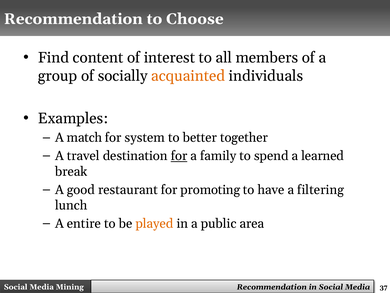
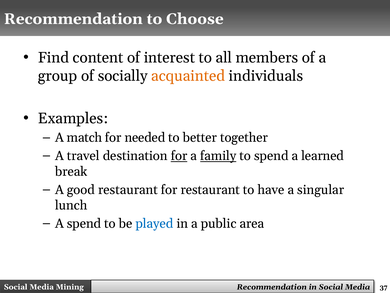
system: system -> needed (145, 137)
family underline: none -> present (218, 156)
for promoting: promoting -> restaurant (210, 189)
filtering: filtering -> singular (321, 189)
A entire: entire -> spend (84, 223)
played colour: orange -> blue (154, 223)
